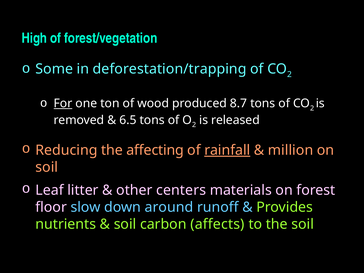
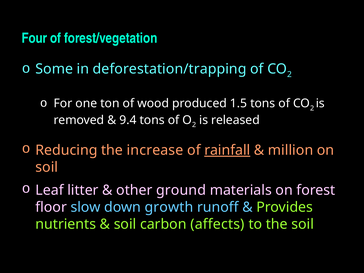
High: High -> Four (34, 38)
For underline: present -> none (63, 103)
8.7: 8.7 -> 1.5 (239, 103)
6.5: 6.5 -> 9.4 (128, 120)
affecting: affecting -> increase (155, 150)
centers: centers -> ground (181, 190)
around: around -> growth (169, 207)
